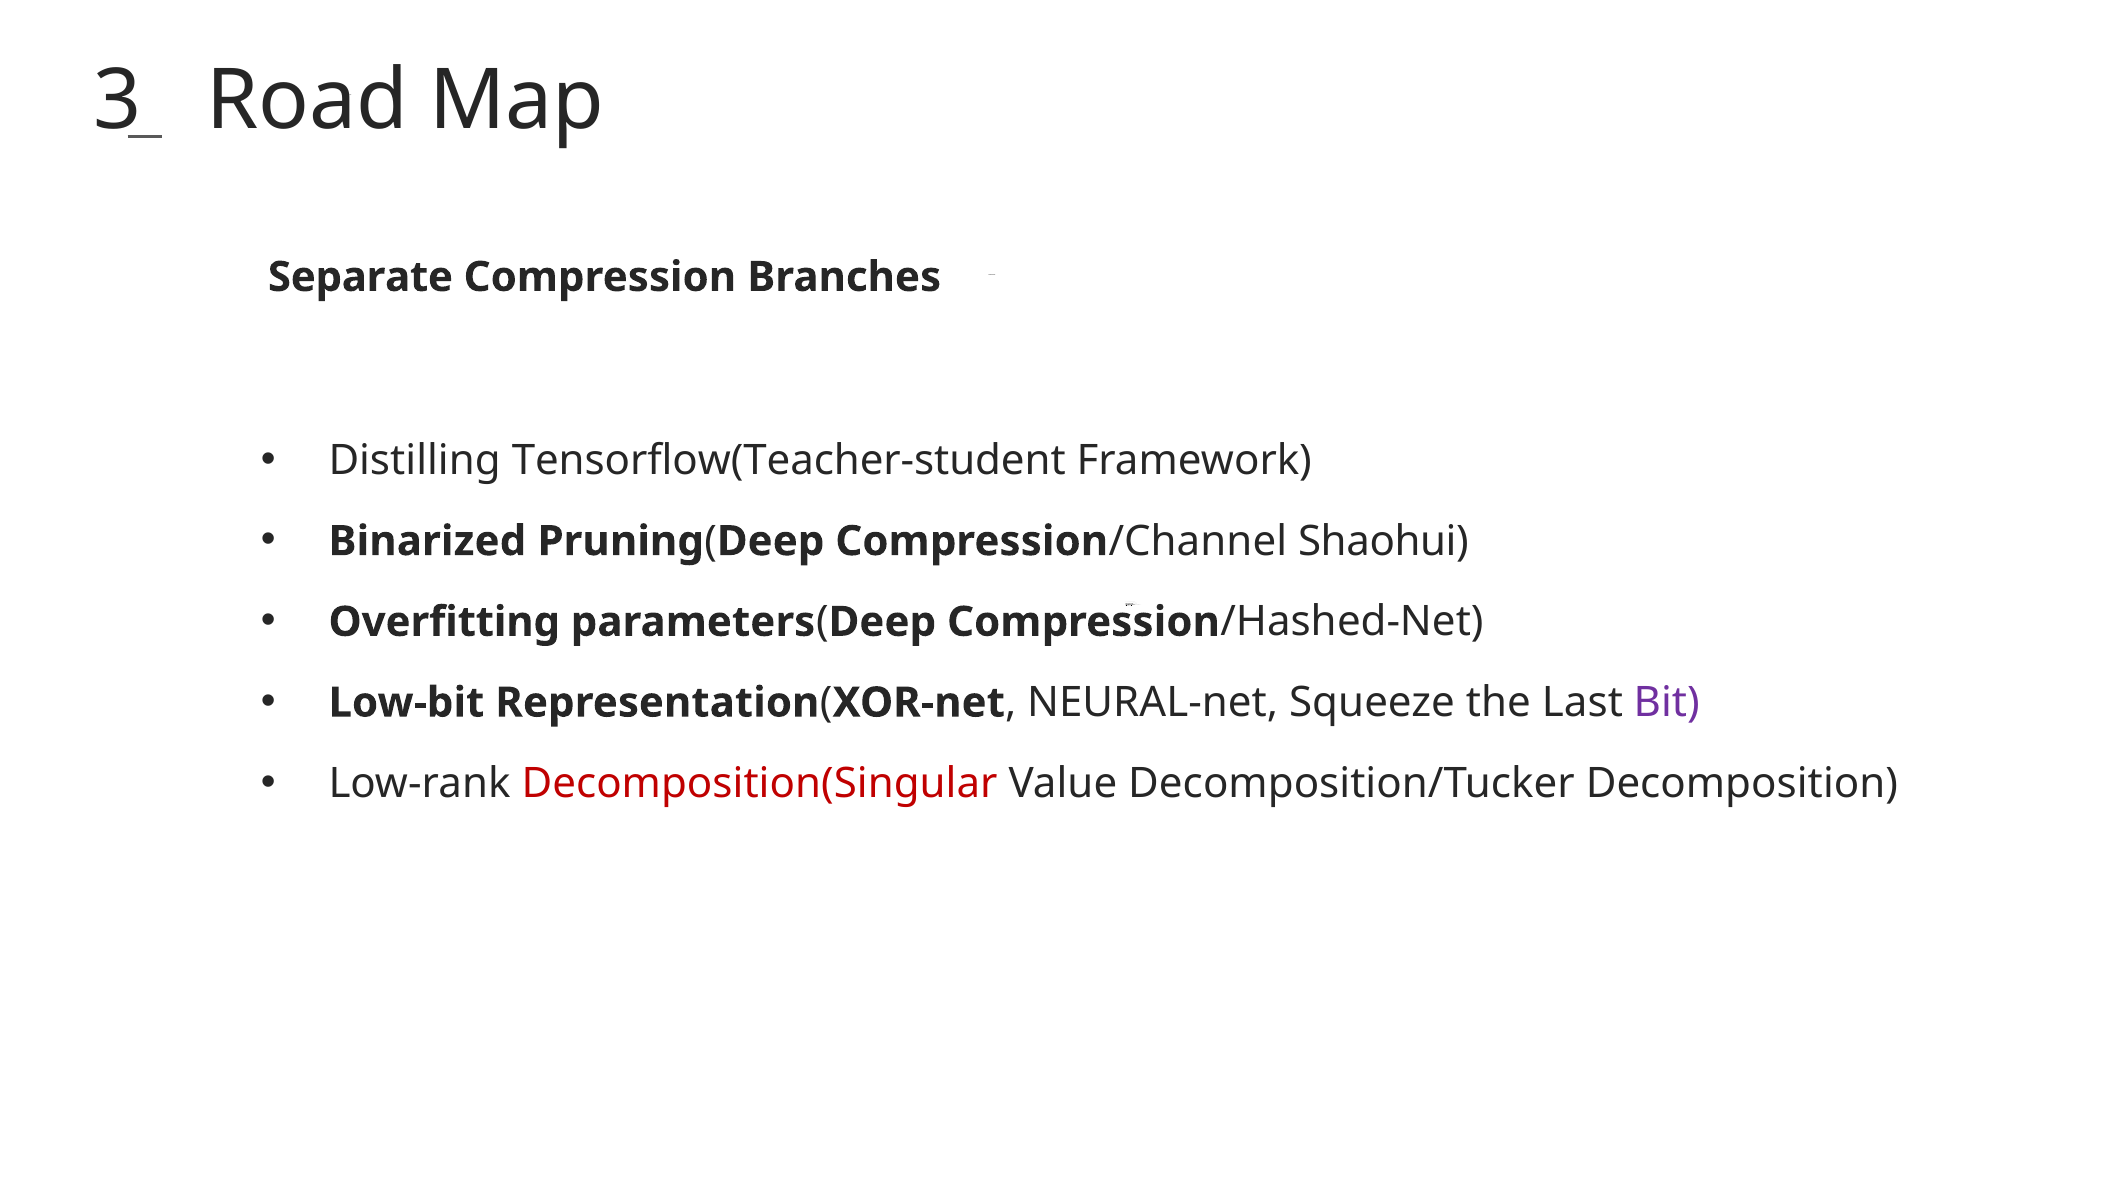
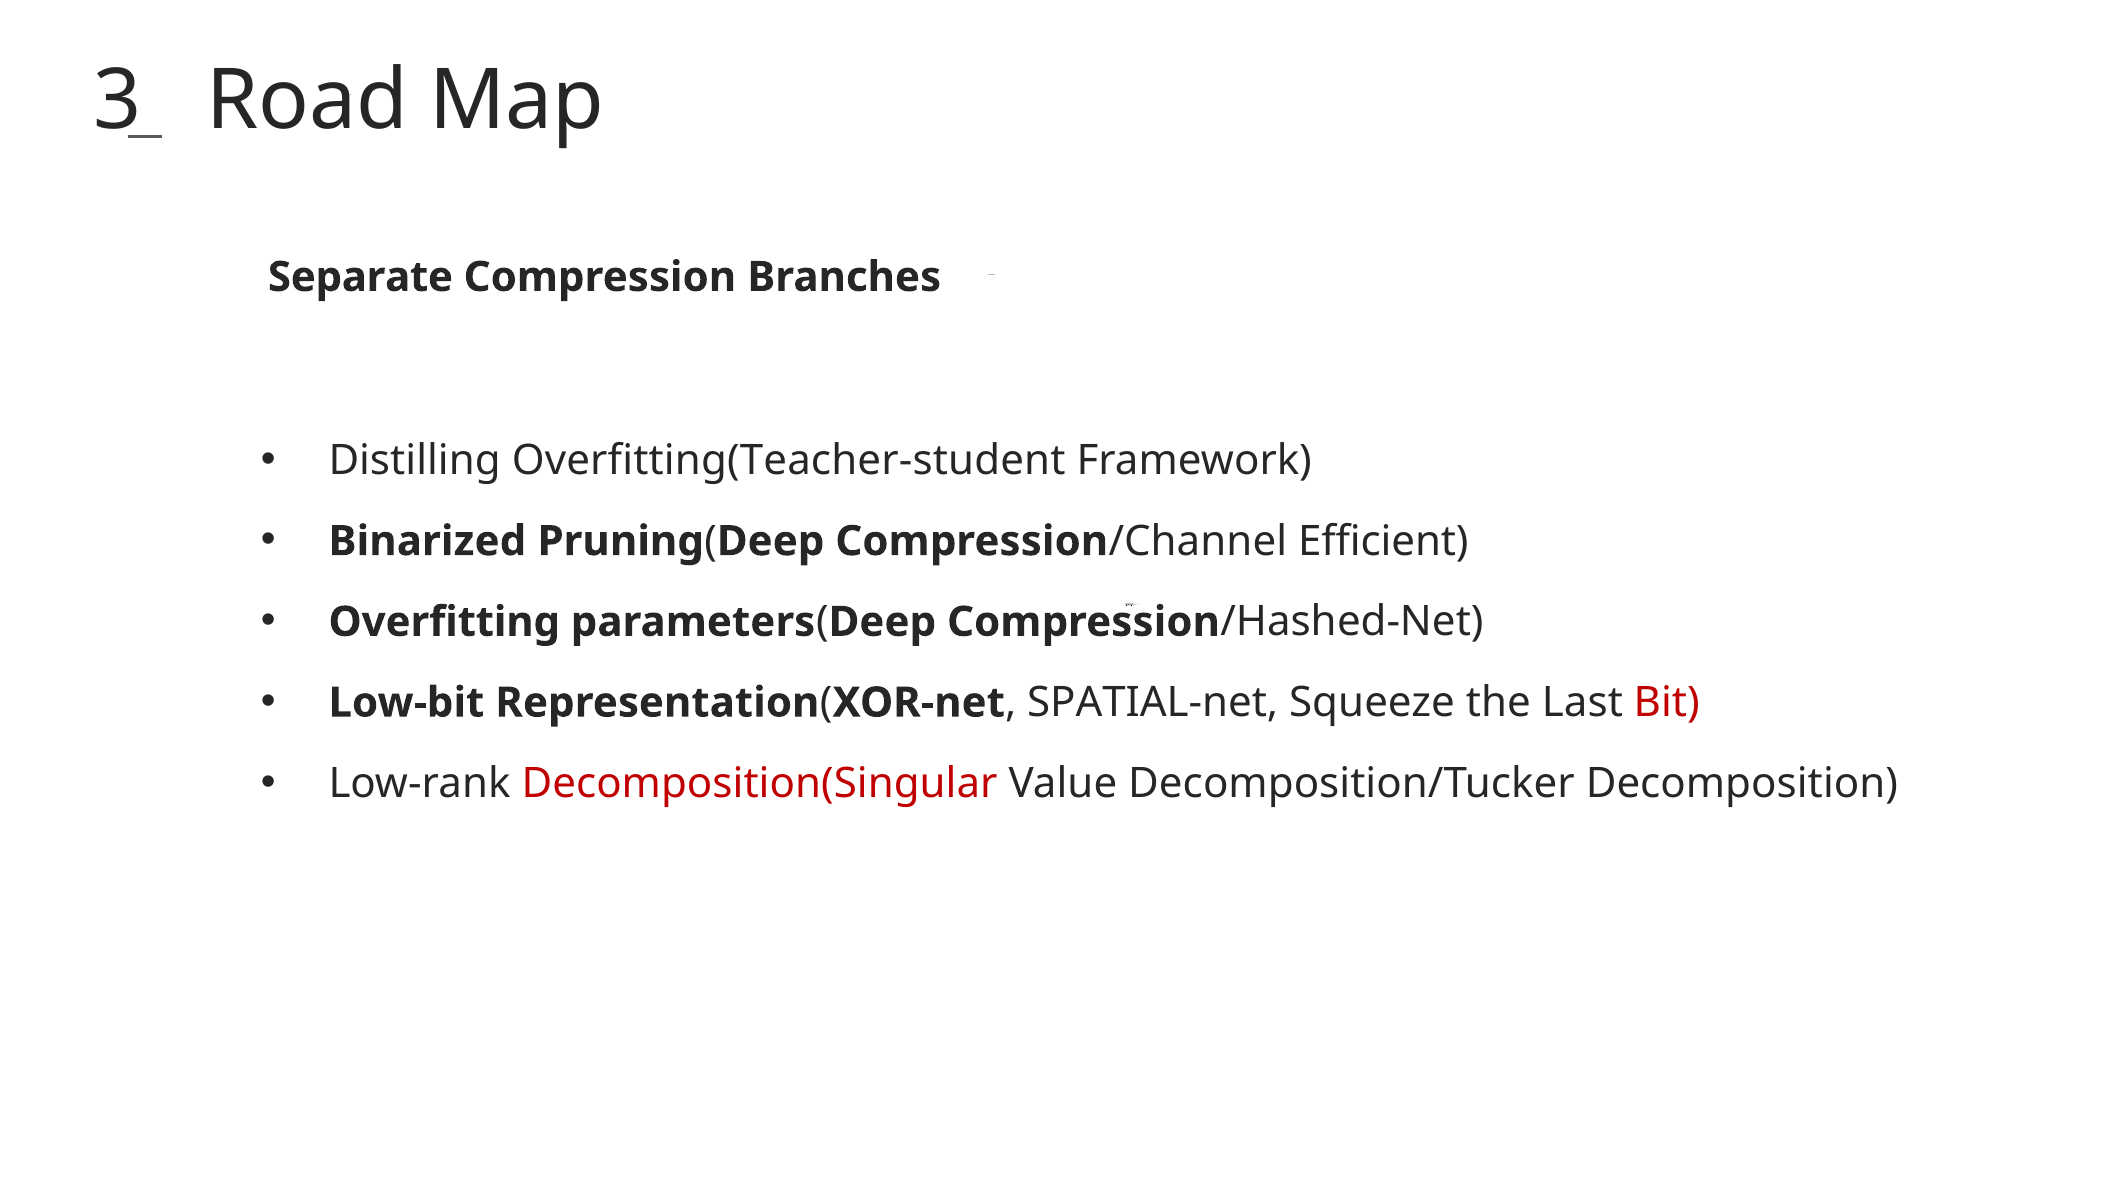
Tensorflow(Teacher-student: Tensorflow(Teacher-student -> Overfitting(Teacher-student (789, 460)
Shaohui: Shaohui -> Efficient (1383, 541)
NEURAL-net: NEURAL-net -> SPATIAL-net (1153, 702)
Bit colour: purple -> red (1667, 702)
